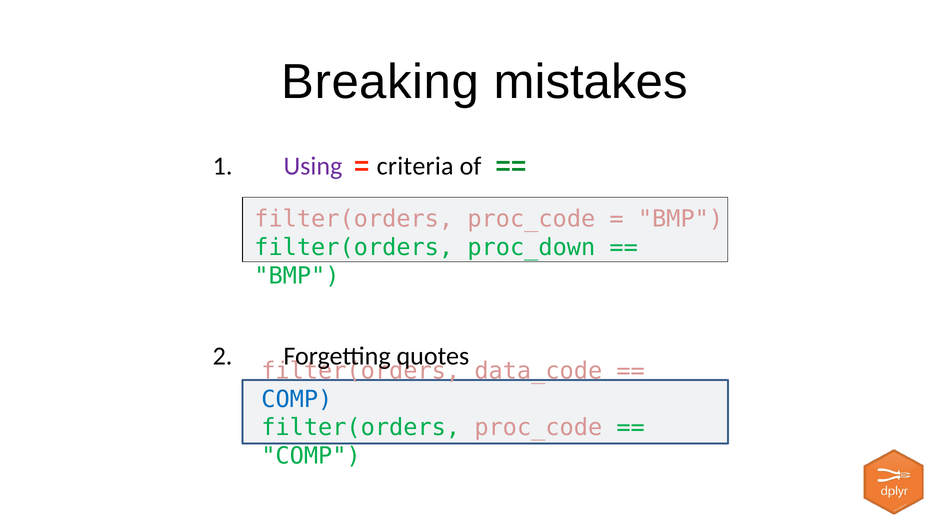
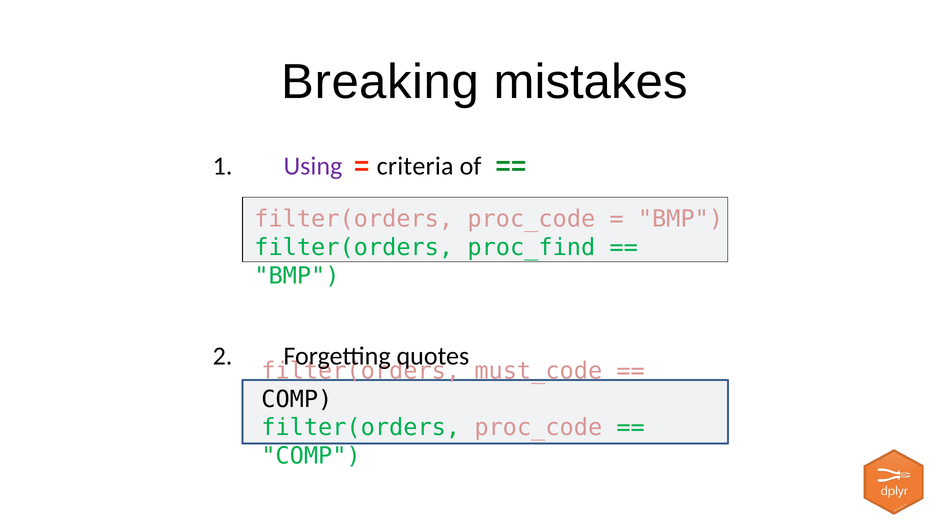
proc_down: proc_down -> proc_find (531, 247)
data_code: data_code -> must_code (538, 371)
COMP colour: blue -> black (297, 399)
